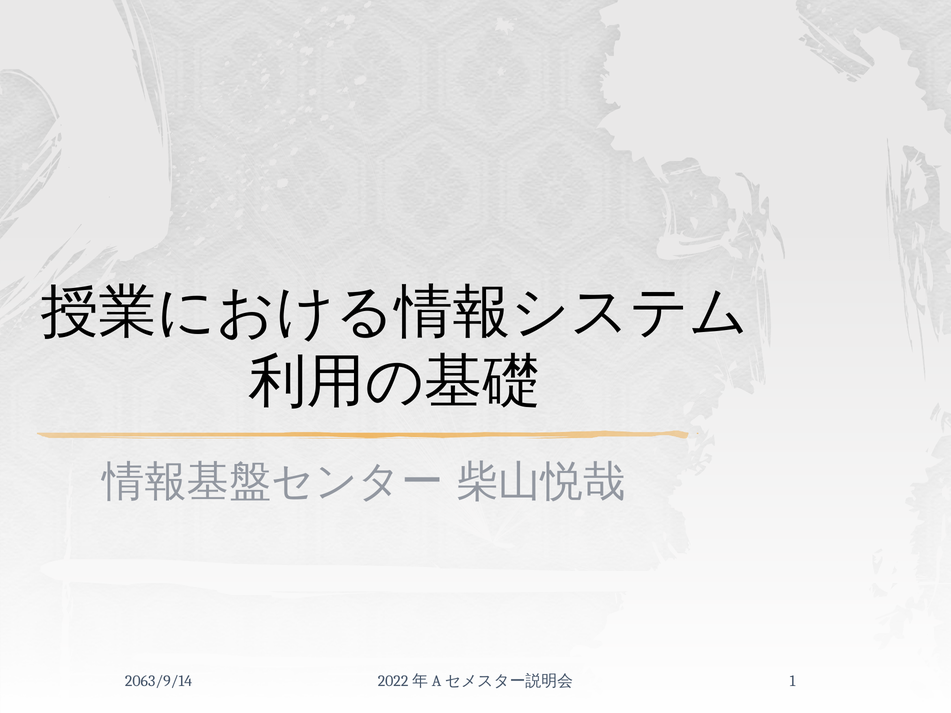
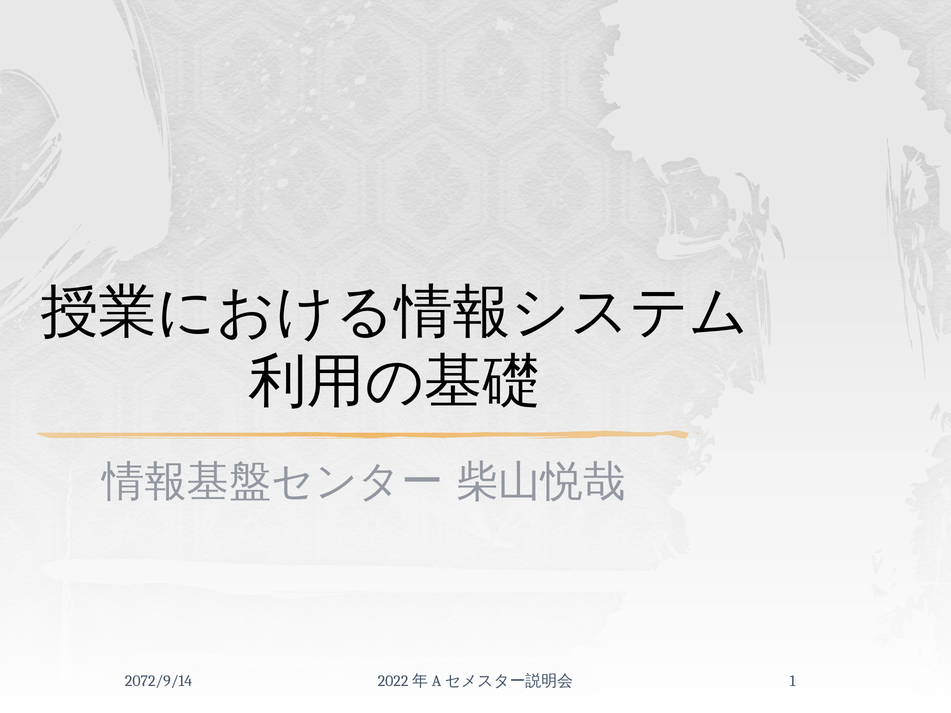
2063/9/14: 2063/9/14 -> 2072/9/14 (158, 681)
